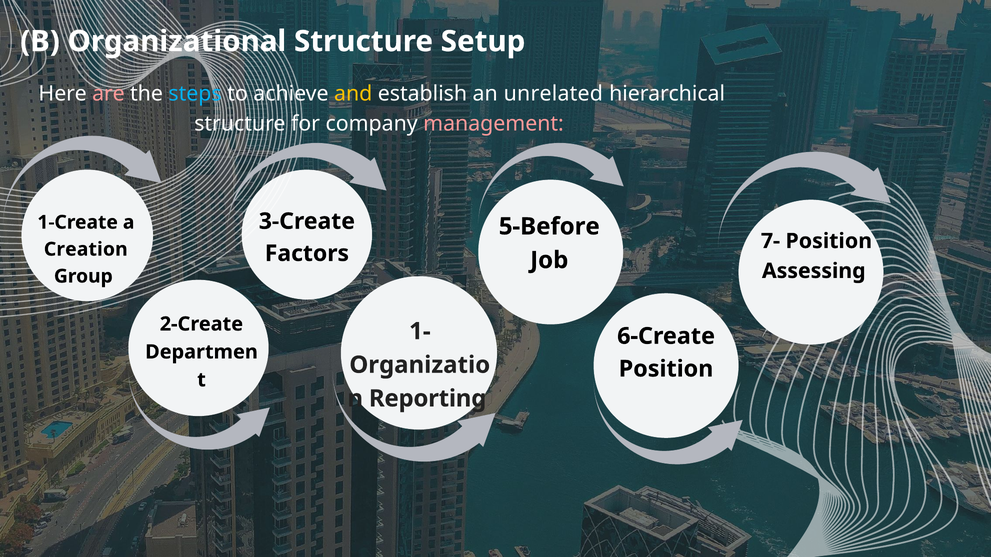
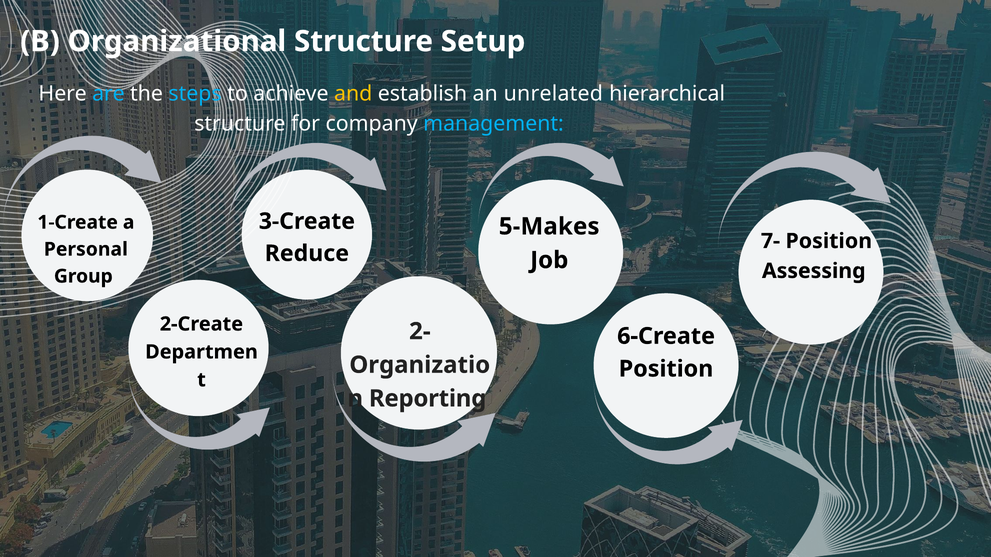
are colour: pink -> light blue (108, 94)
management colour: pink -> light blue (494, 124)
5-Before: 5-Before -> 5-Makes (549, 227)
Creation: Creation -> Personal (86, 249)
Factors: Factors -> Reduce (307, 254)
1-: 1- -> 2- (420, 332)
